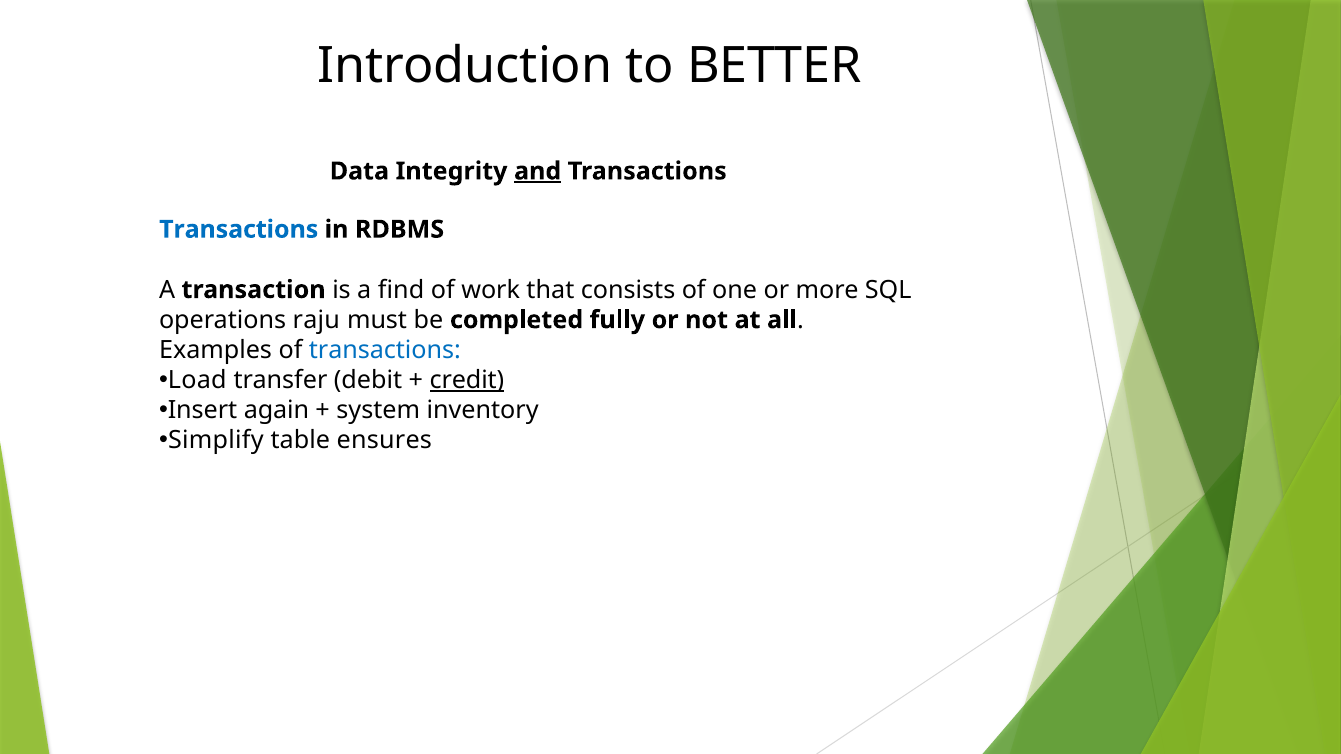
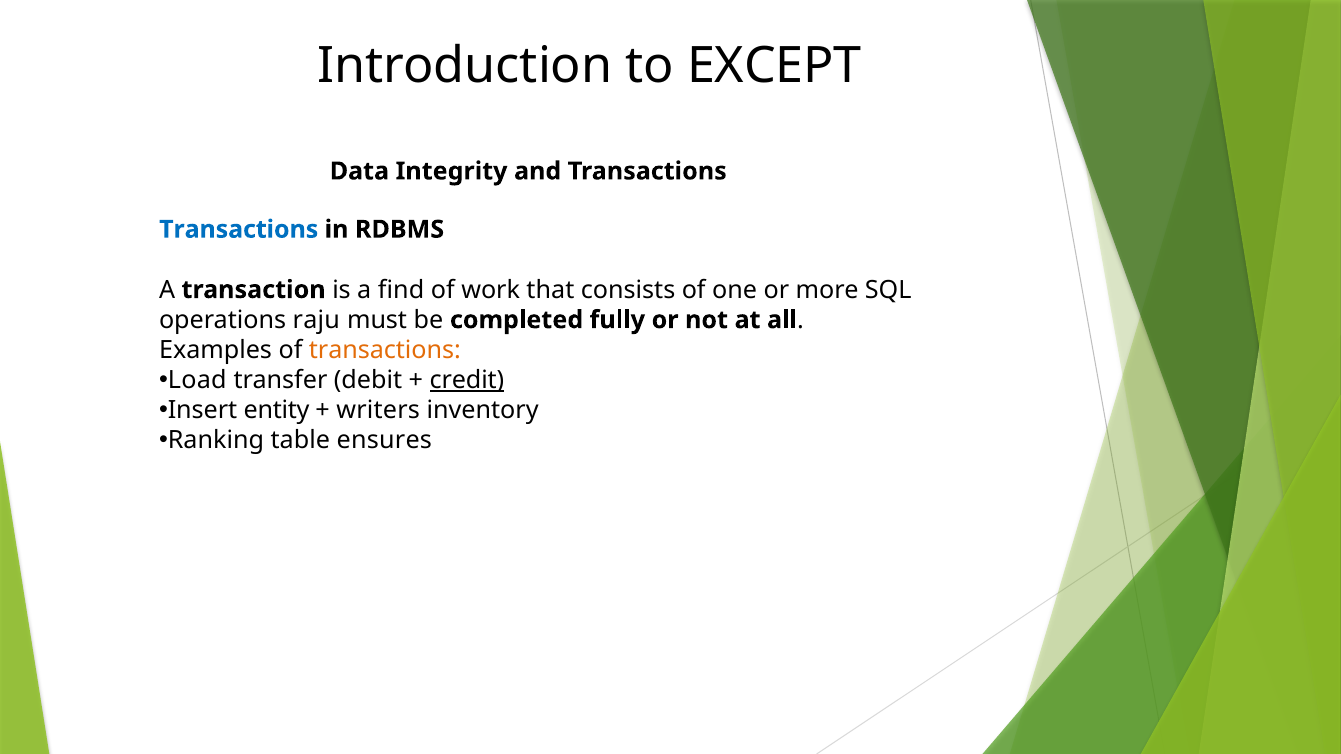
BETTER: BETTER -> EXCEPT (774, 66)
and underline: present -> none (538, 171)
transactions colour: blue -> orange (385, 350)
again: again -> entity (277, 411)
system: system -> writers (378, 411)
Simplify: Simplify -> Ranking (216, 441)
